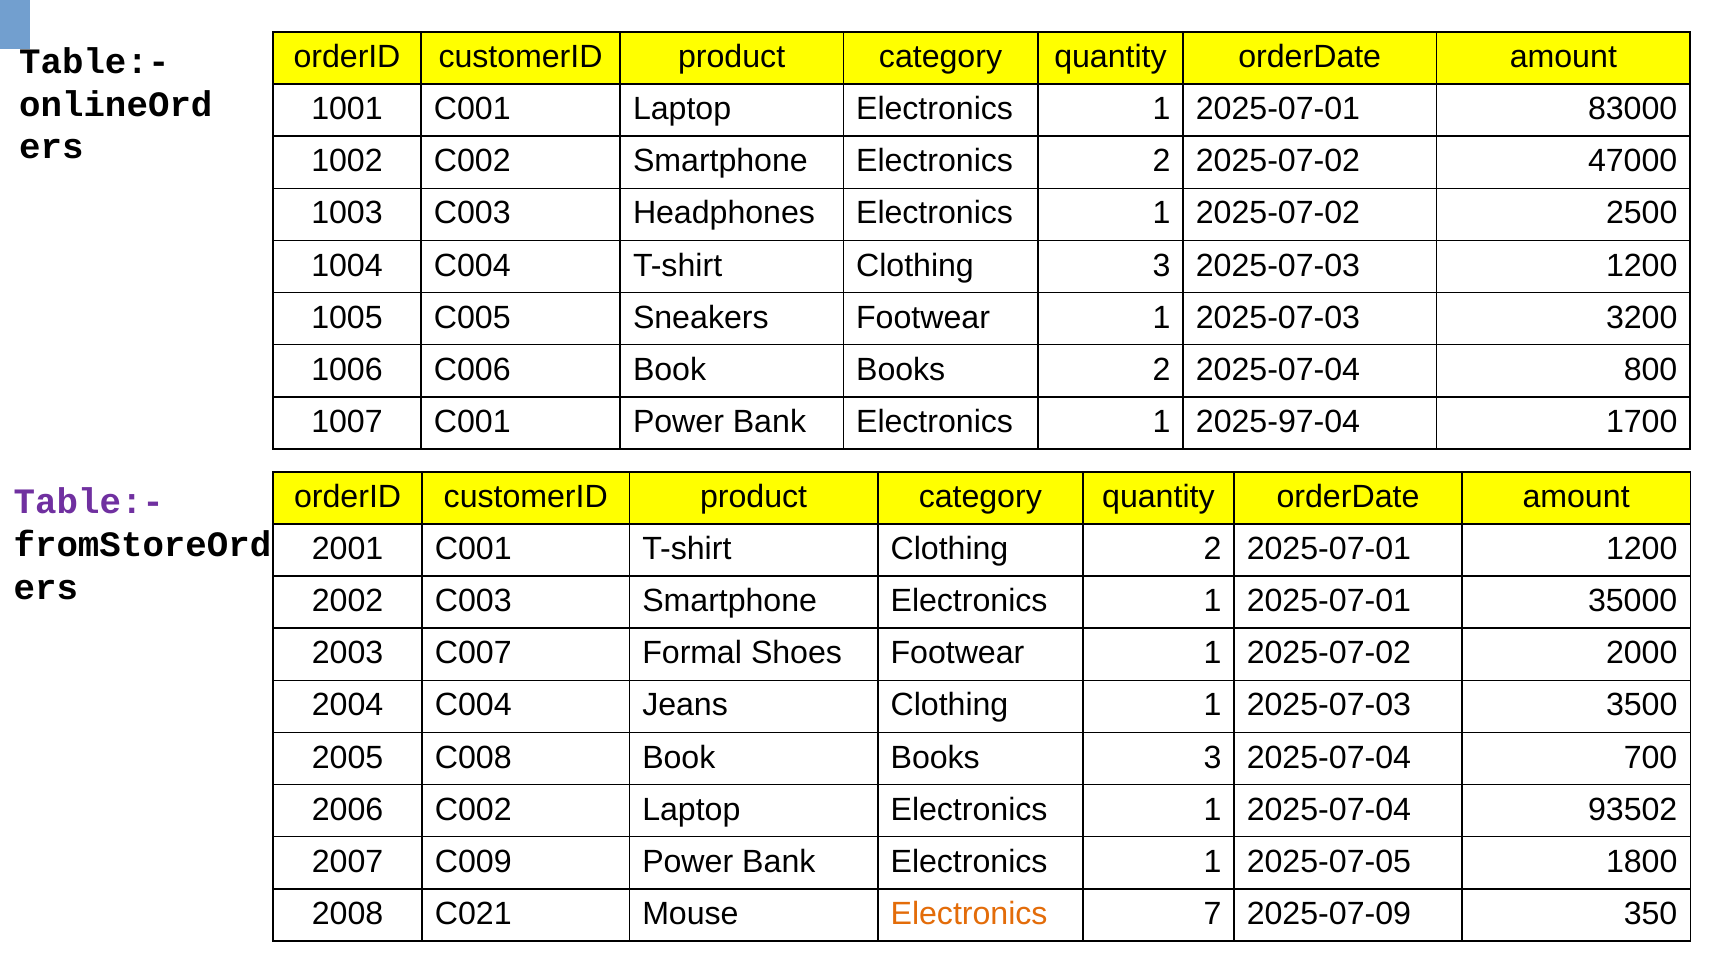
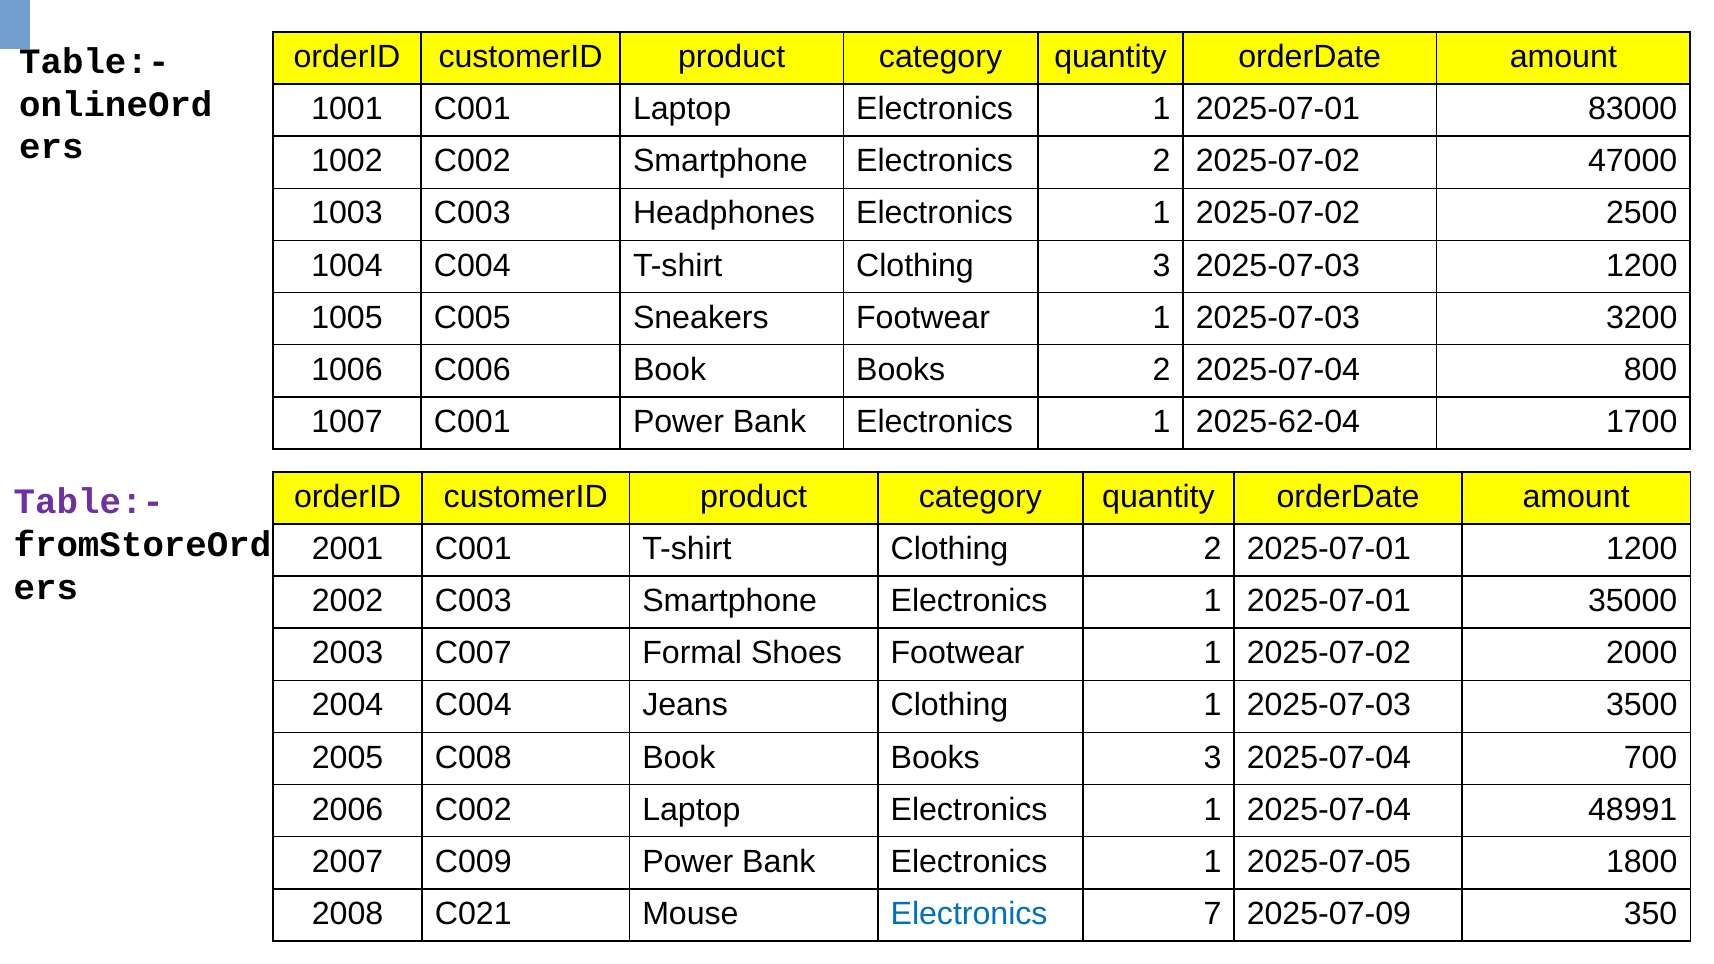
2025-97-04: 2025-97-04 -> 2025-62-04 (1278, 422)
93502: 93502 -> 48991 (1633, 810)
Electronics colour: orange -> blue (969, 914)
